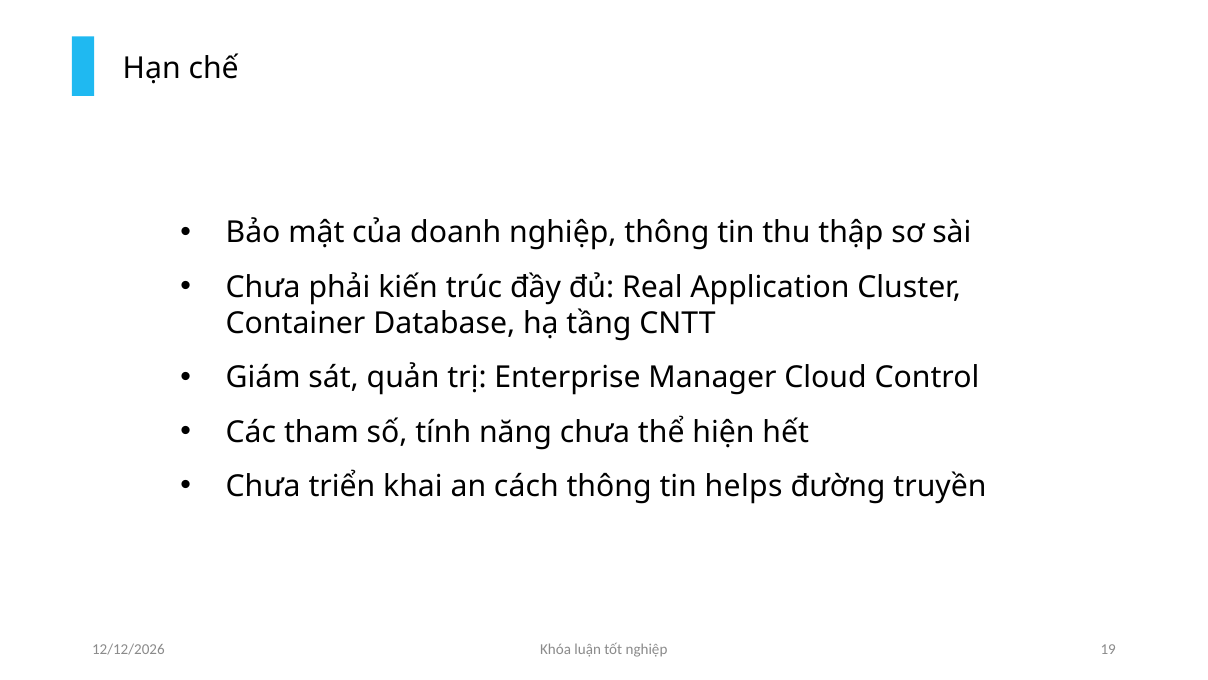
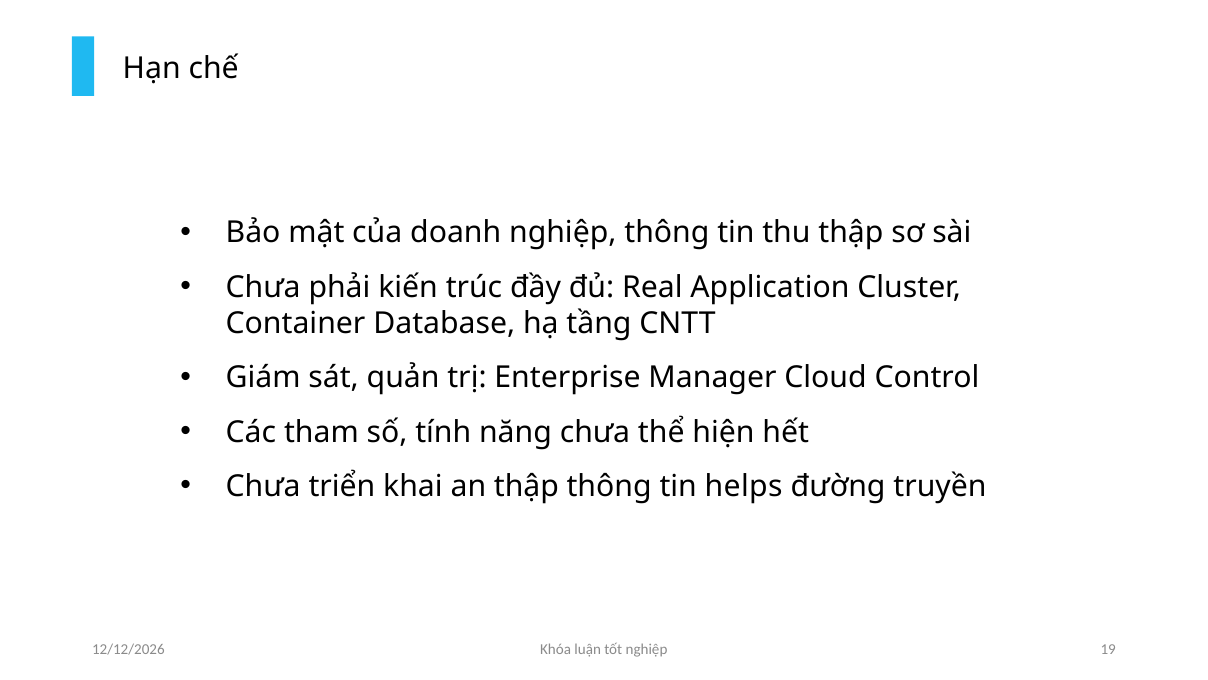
an cách: cách -> thập (526, 486)
